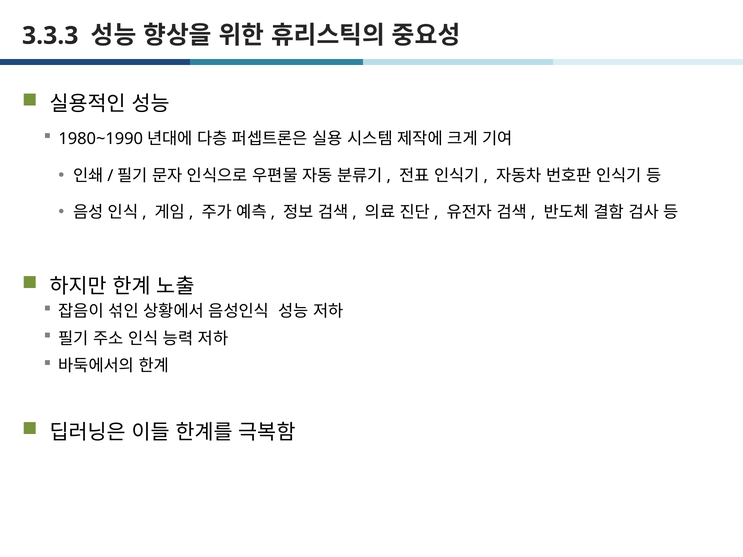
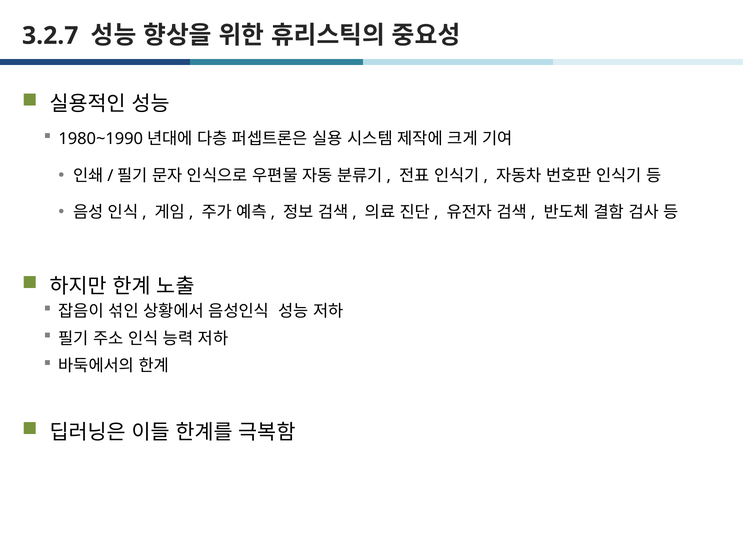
3.3.3: 3.3.3 -> 3.2.7 (50, 36)
